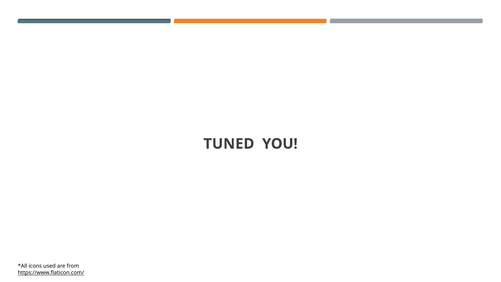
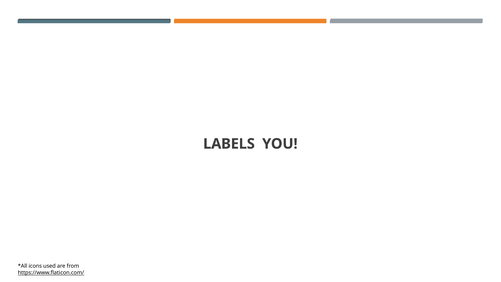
TUNED: TUNED -> LABELS (229, 144)
